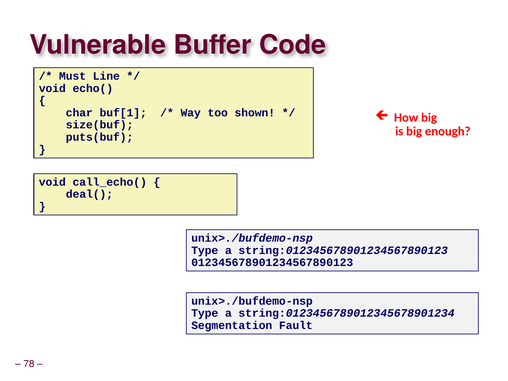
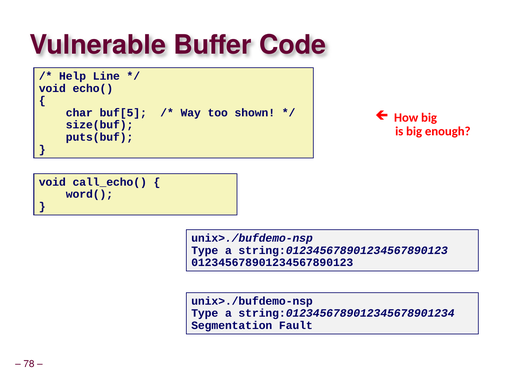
Must: Must -> Help (73, 76)
buf[1: buf[1 -> buf[5 (123, 113)
deal(: deal( -> word( (89, 194)
